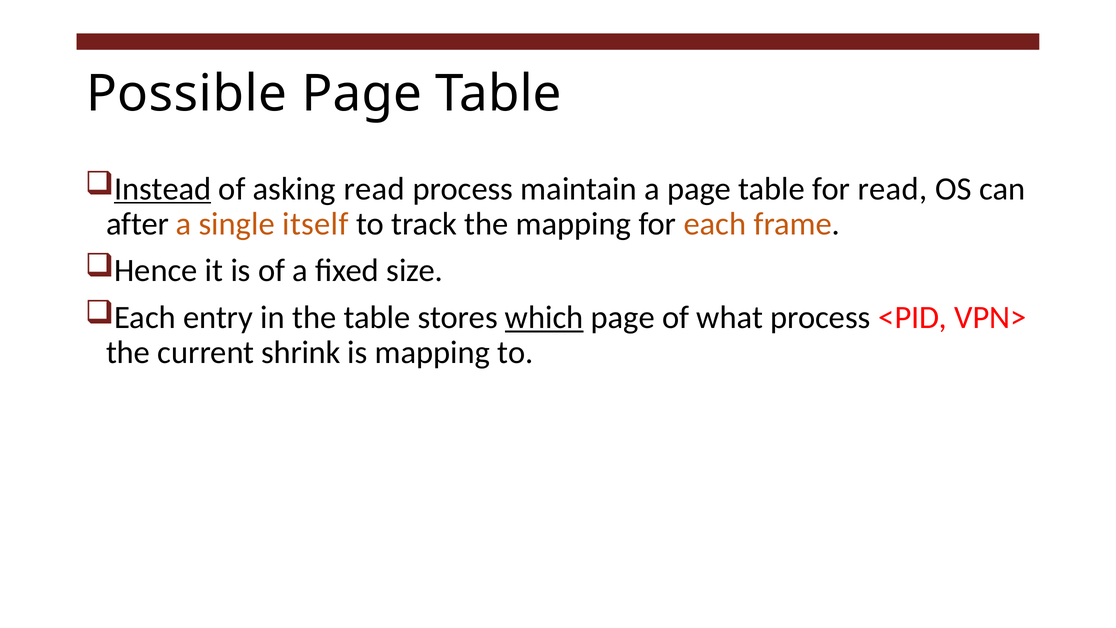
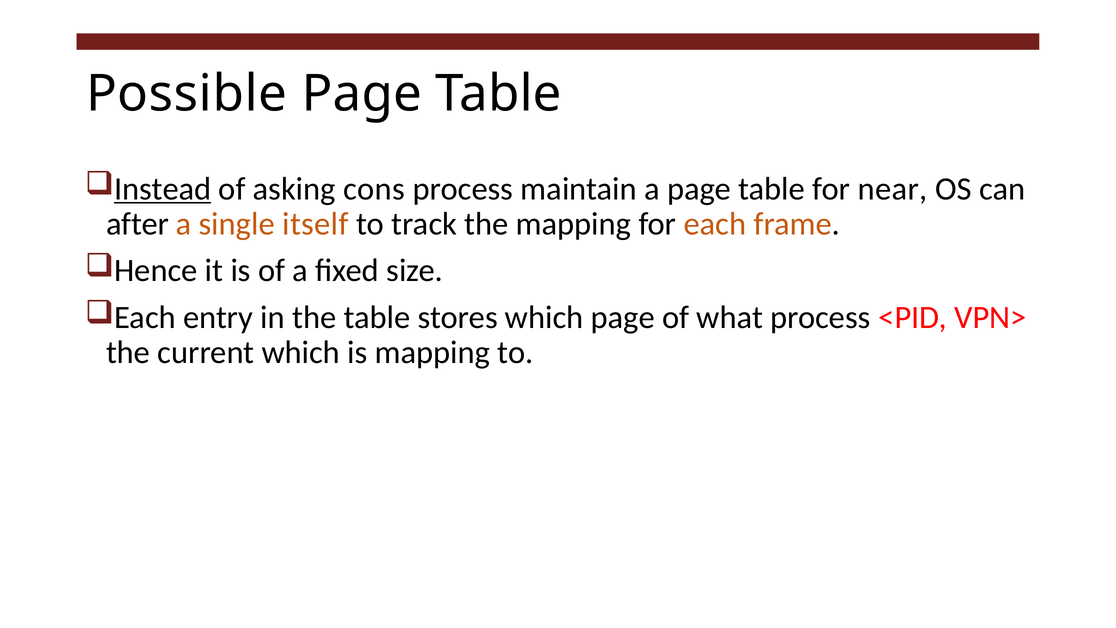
asking read: read -> cons (374, 189)
for read: read -> near (893, 189)
which underline: present -> none (544, 317)
current shrink: shrink -> which (301, 353)
